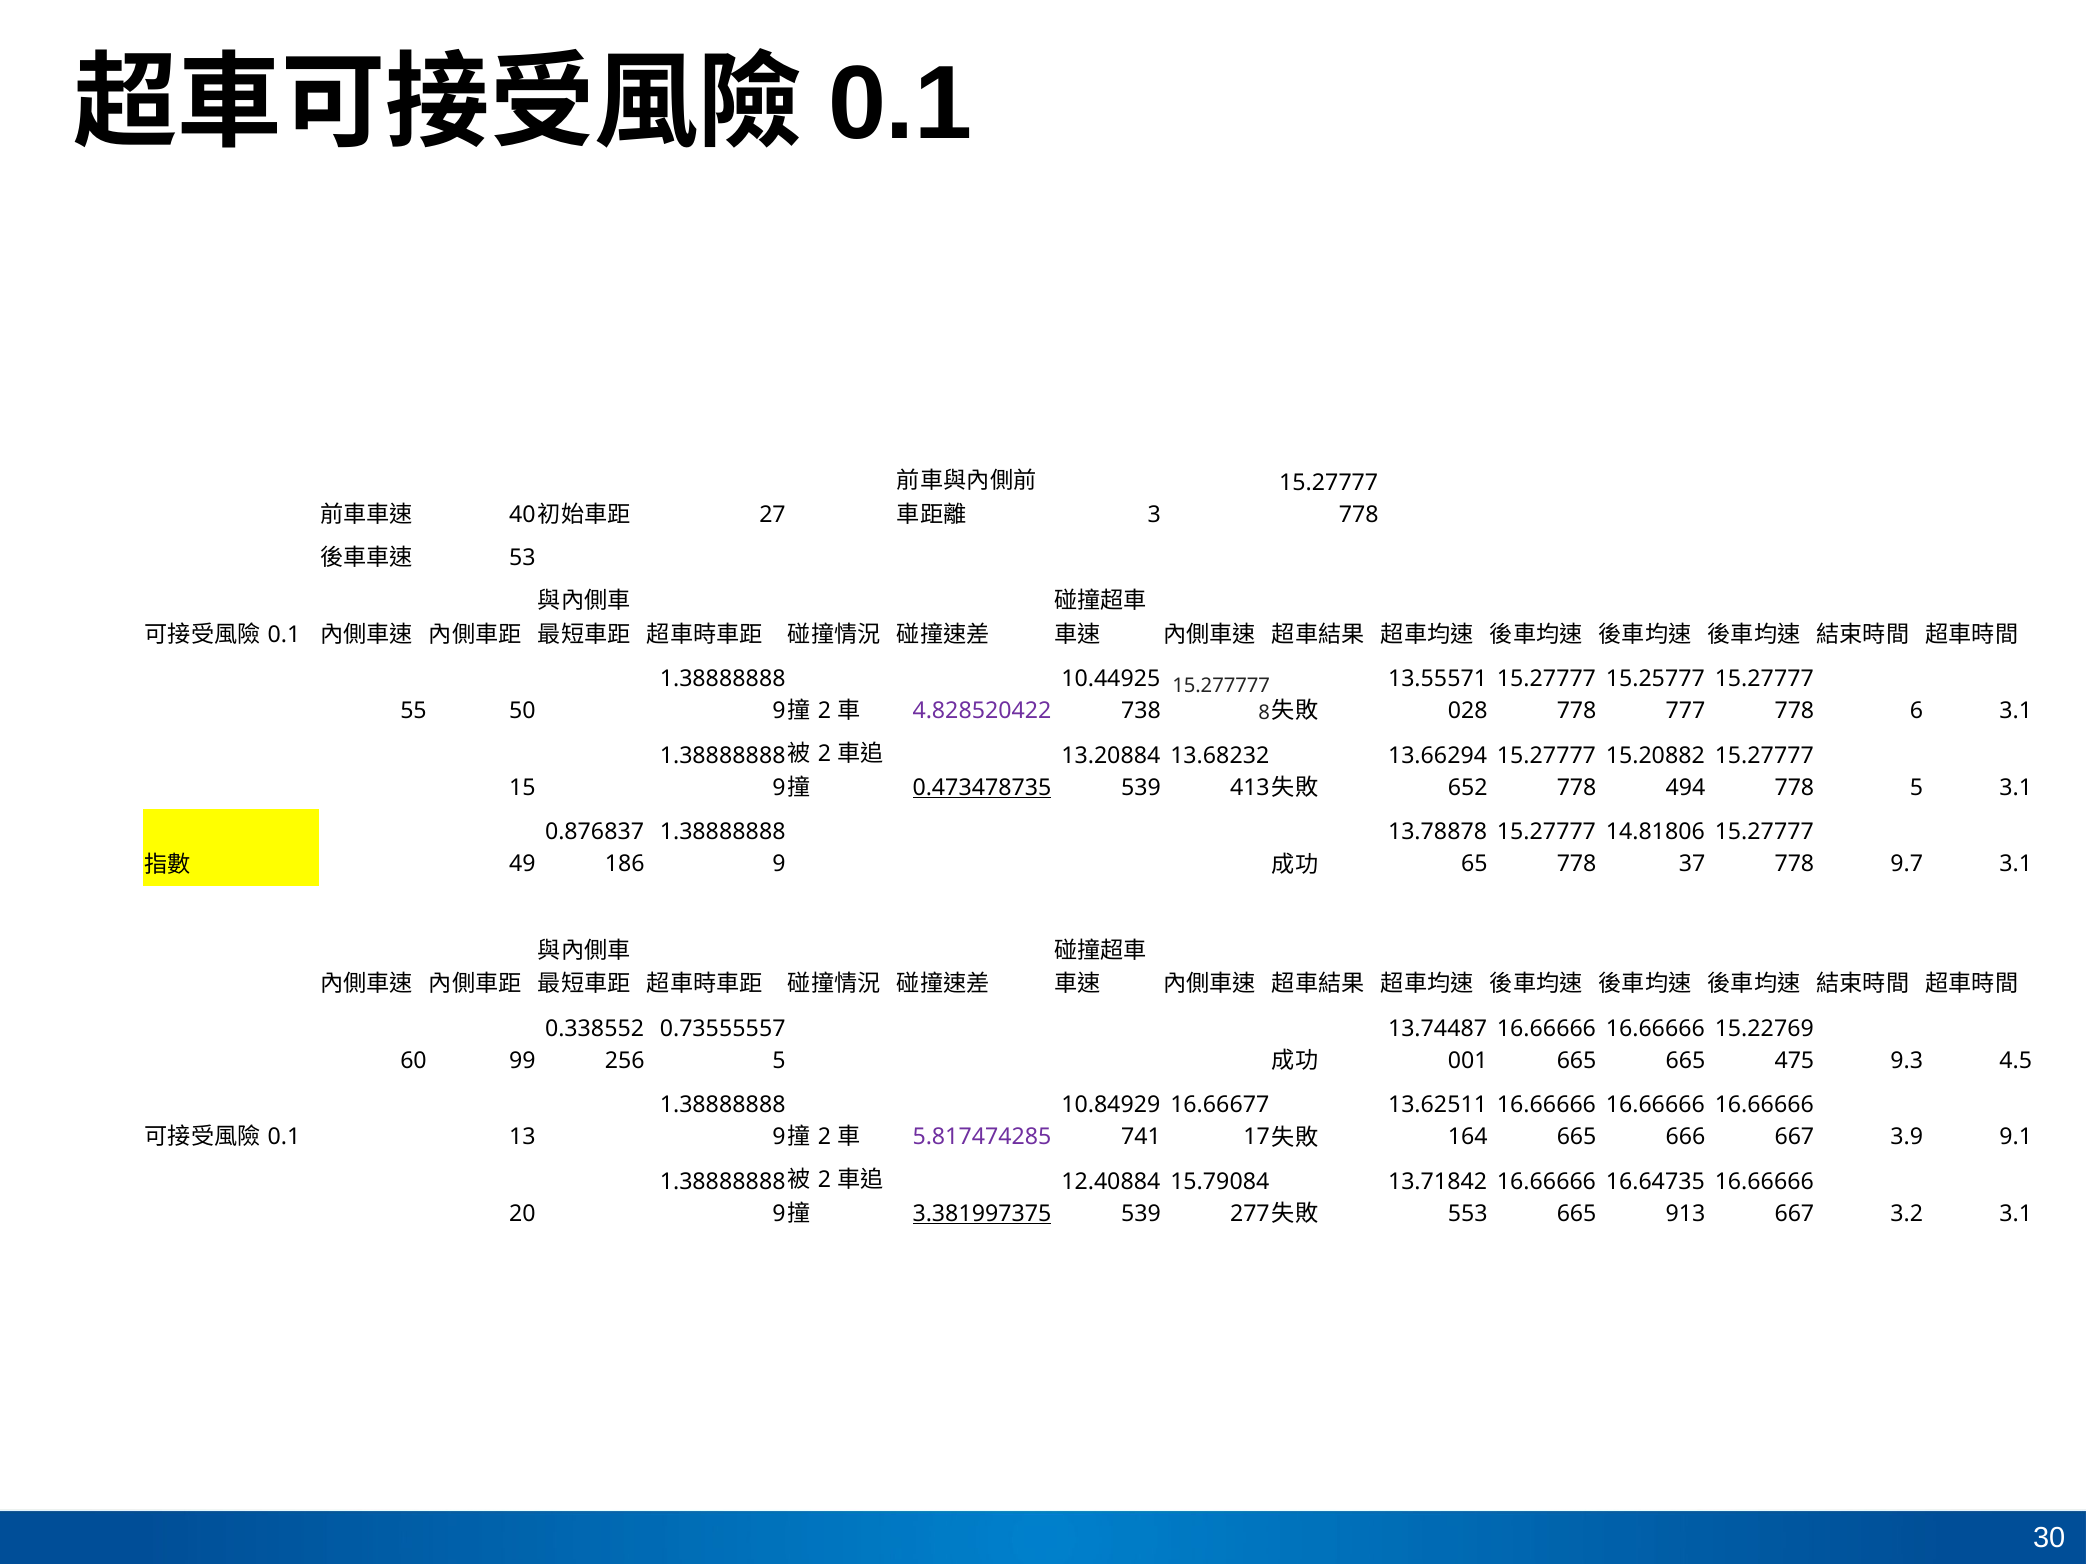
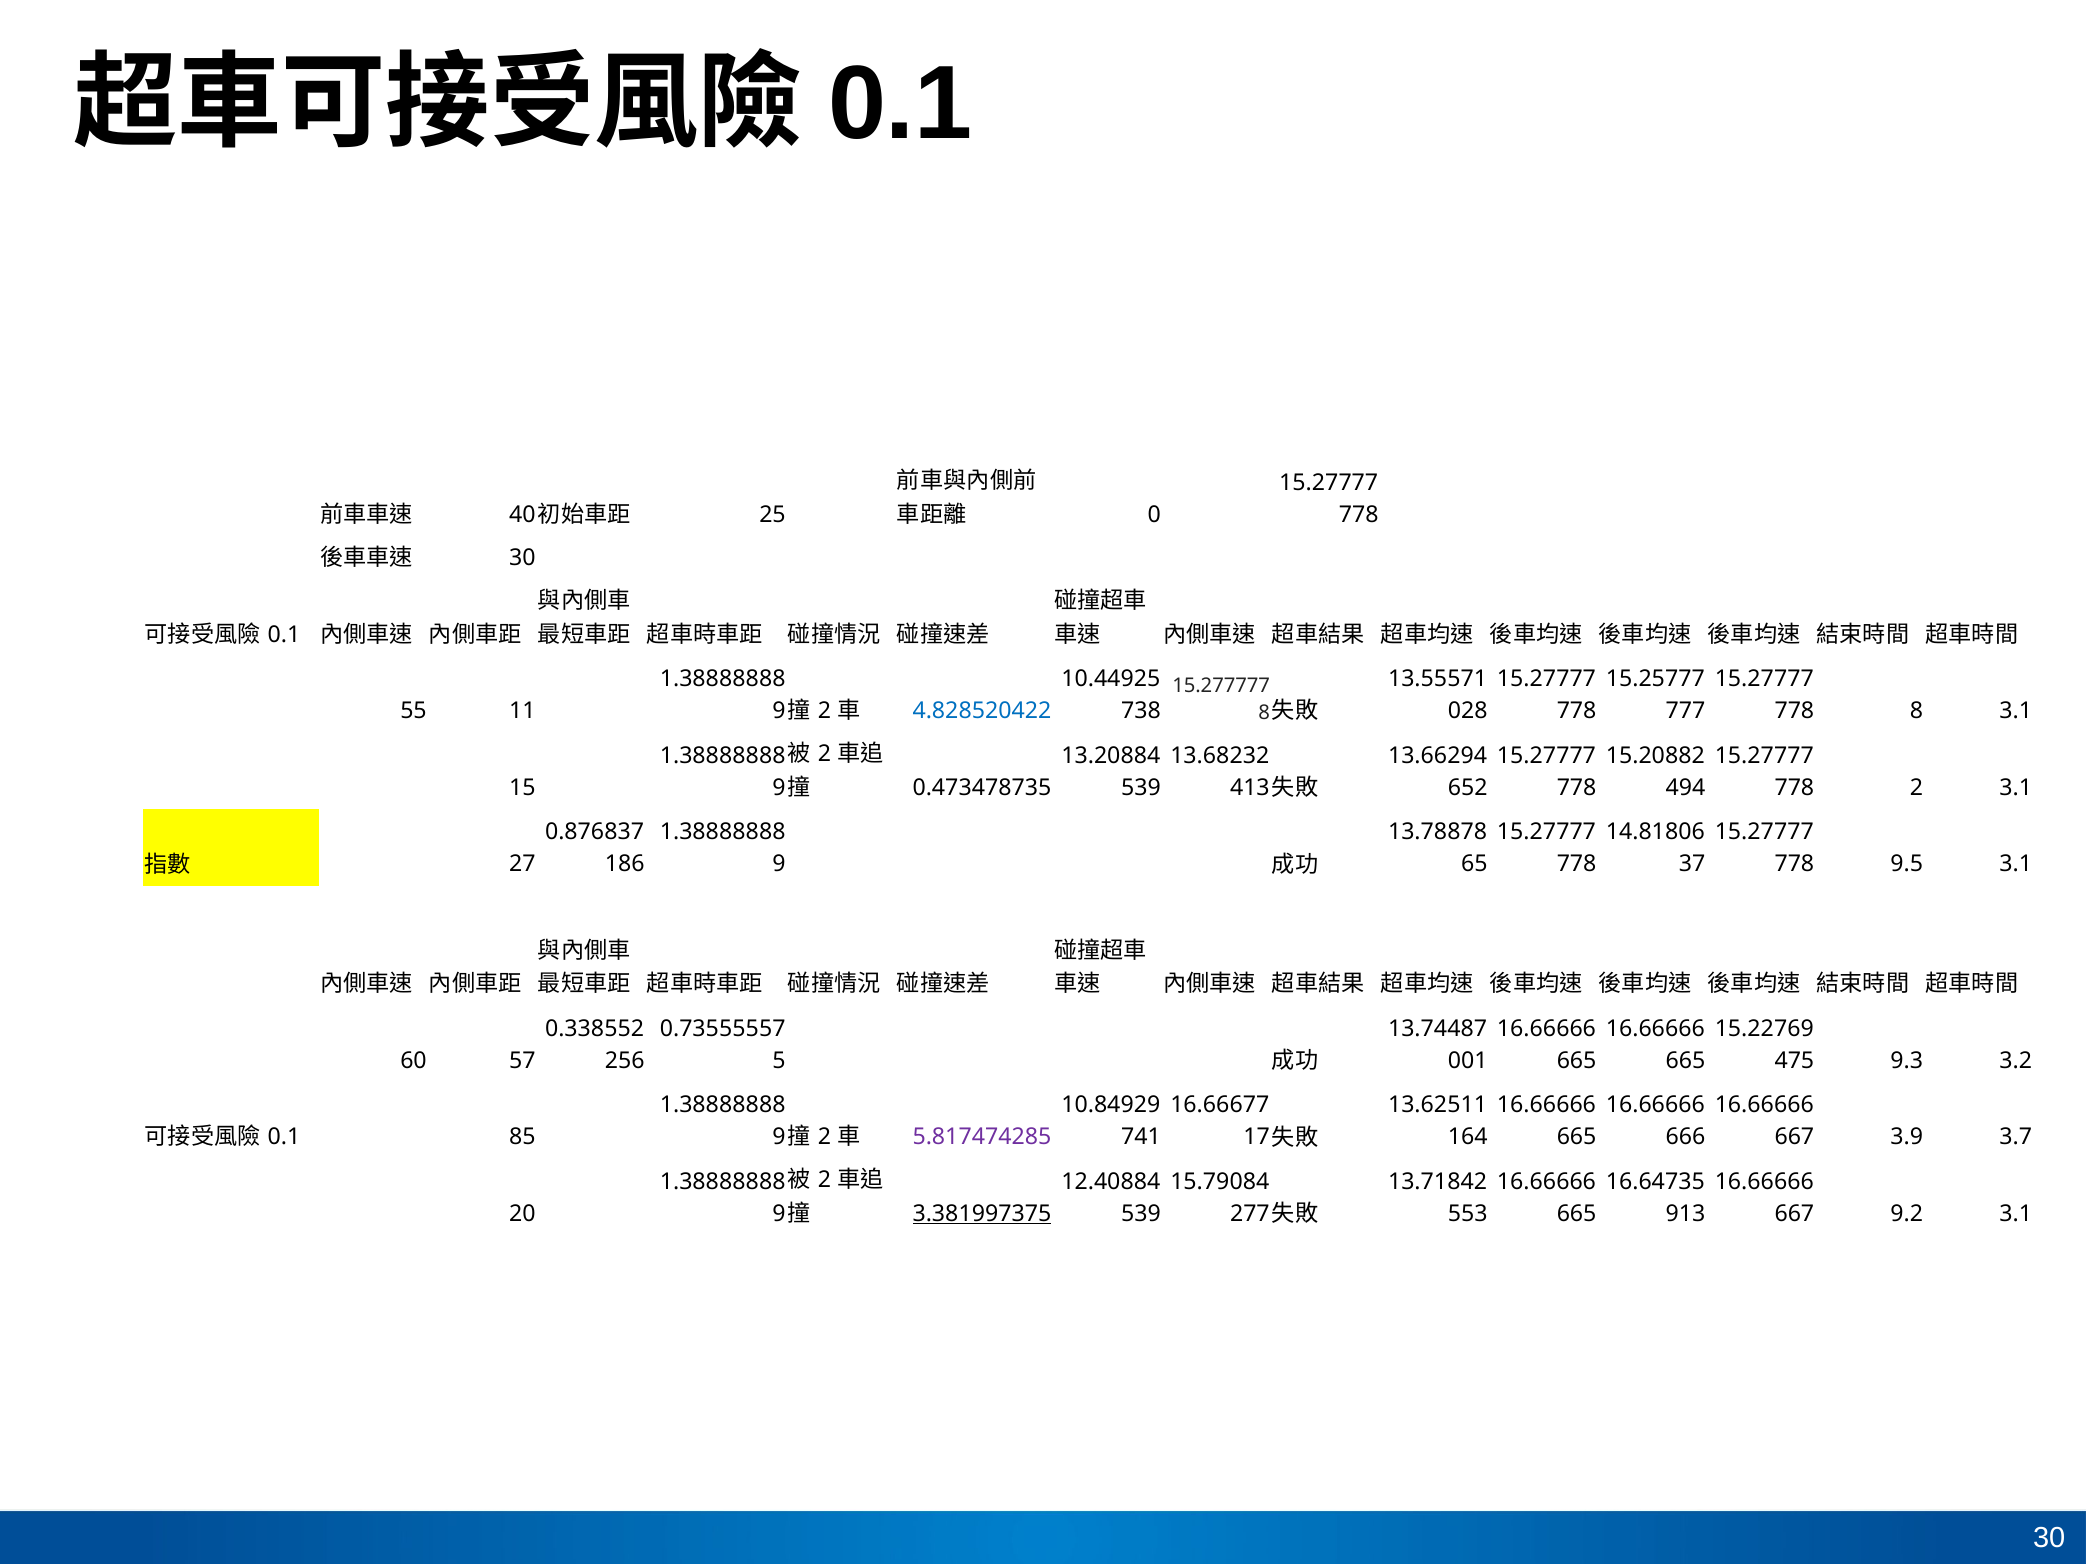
27: 27 -> 25 (772, 515)
3: 3 -> 0 (1154, 515)
53: 53 -> 30 (522, 558)
4.828520422 colour: purple -> blue (982, 711)
50: 50 -> 11 (522, 711)
6: 6 -> 8 (1917, 711)
0.473478735 underline: present -> none (982, 788)
5: 5 -> 2 (1917, 788)
49: 49 -> 27 (522, 864)
9.7: 9.7 -> 9.5 (1907, 864)
99: 99 -> 57 (522, 1061)
4.5: 4.5 -> 3.2 (2016, 1061)
13: 13 -> 85 (522, 1137)
9.1: 9.1 -> 3.7 (2016, 1137)
3.2: 3.2 -> 9.2 (1907, 1214)
